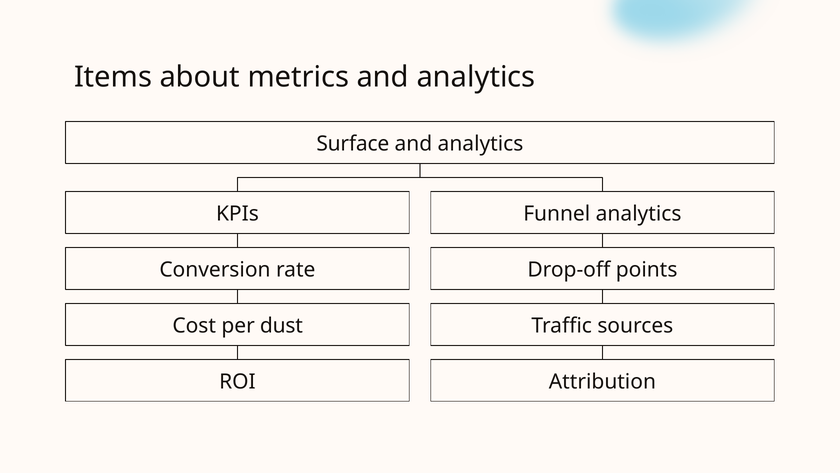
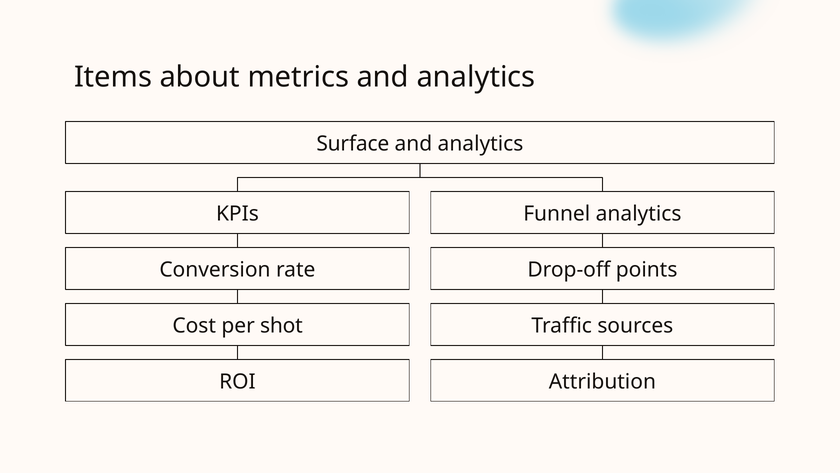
dust: dust -> shot (281, 326)
